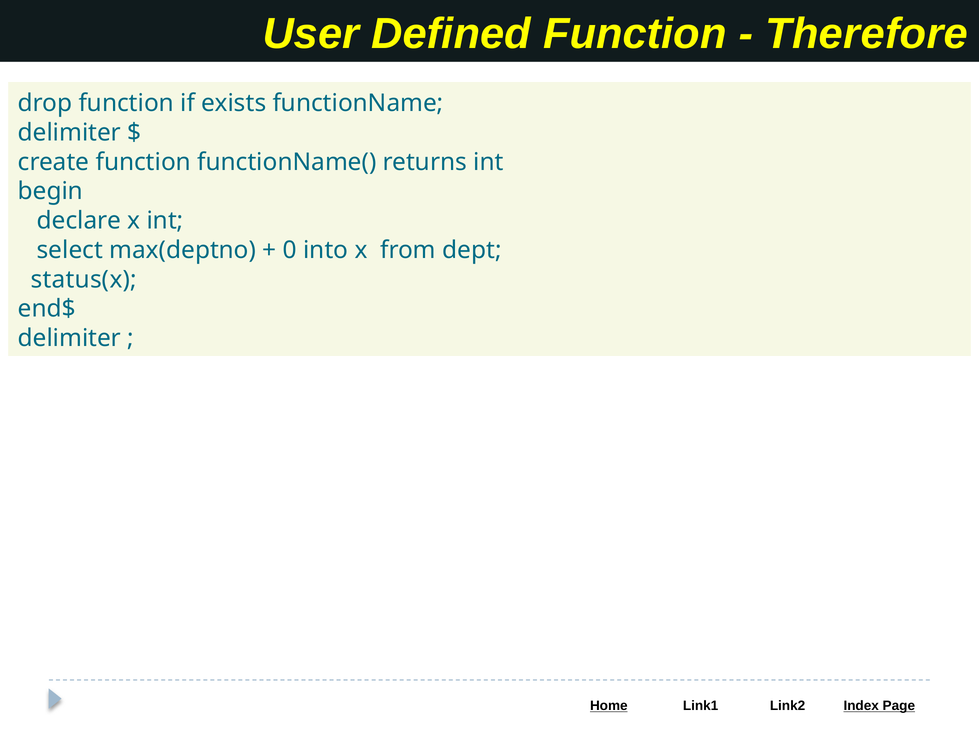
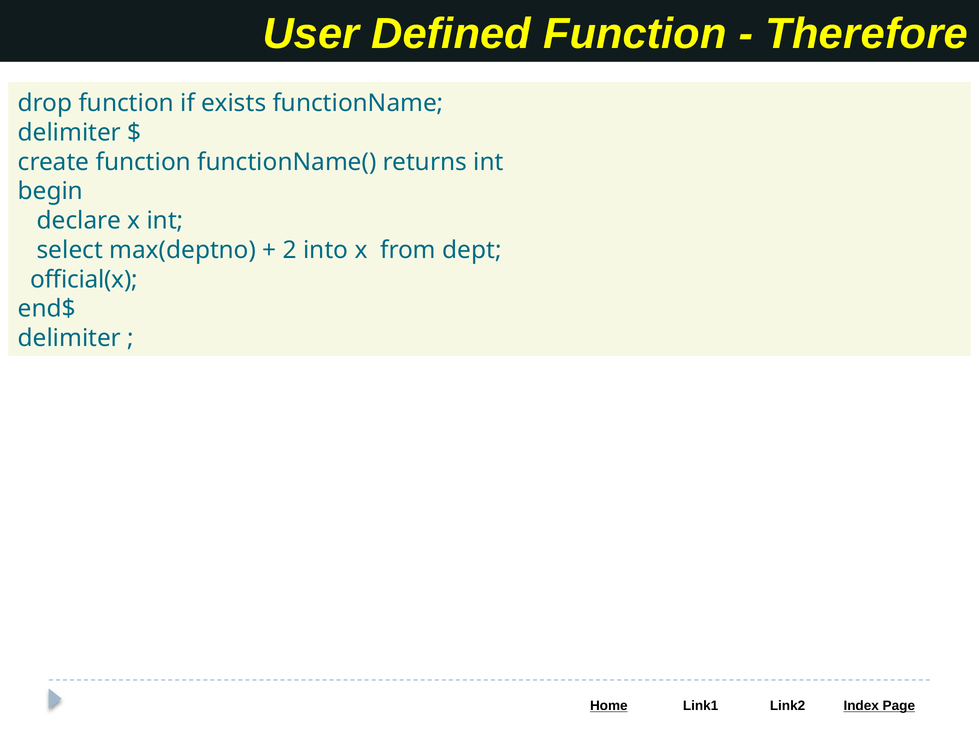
0: 0 -> 2 (290, 250)
status(x: status(x -> official(x (84, 280)
